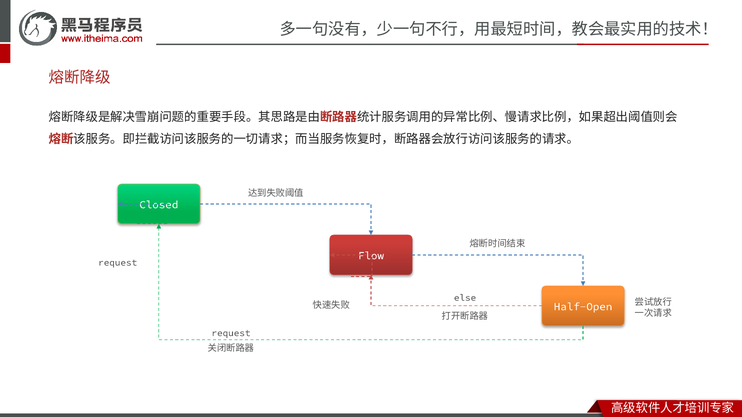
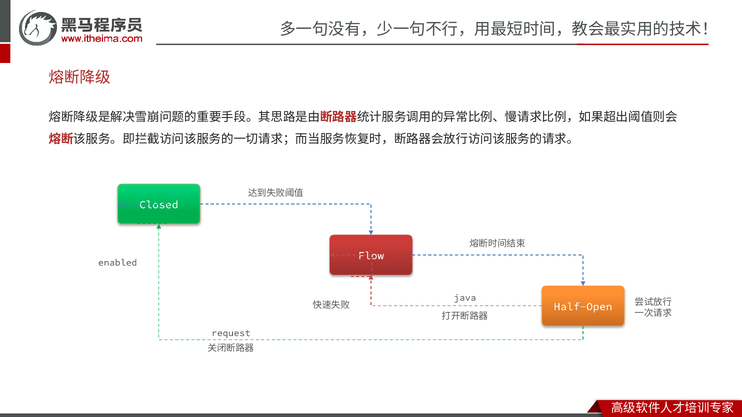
request: request -> enabled (118, 263)
else: else -> java (465, 298)
